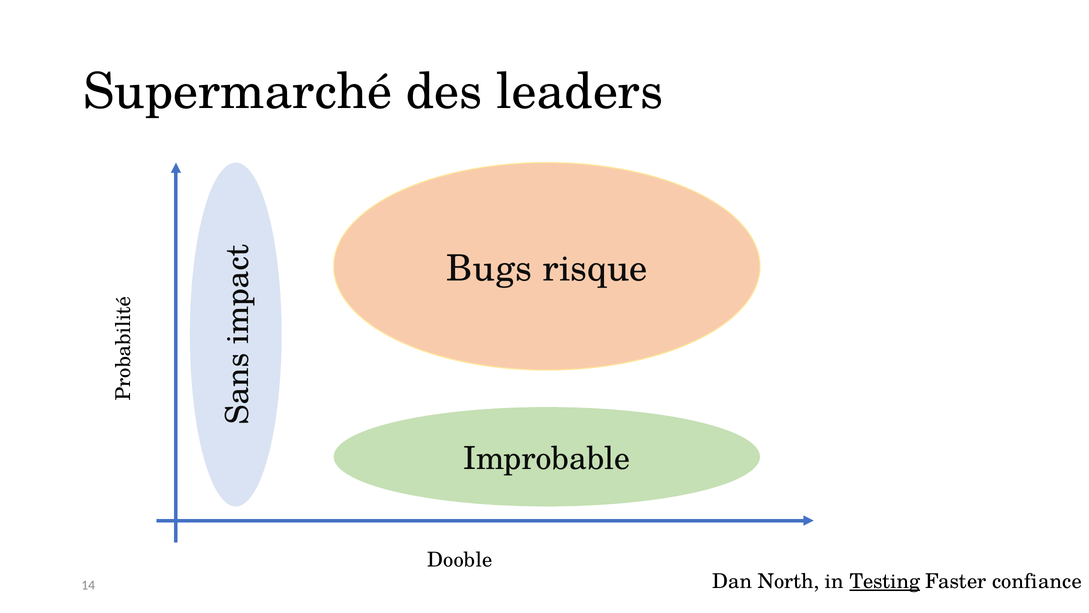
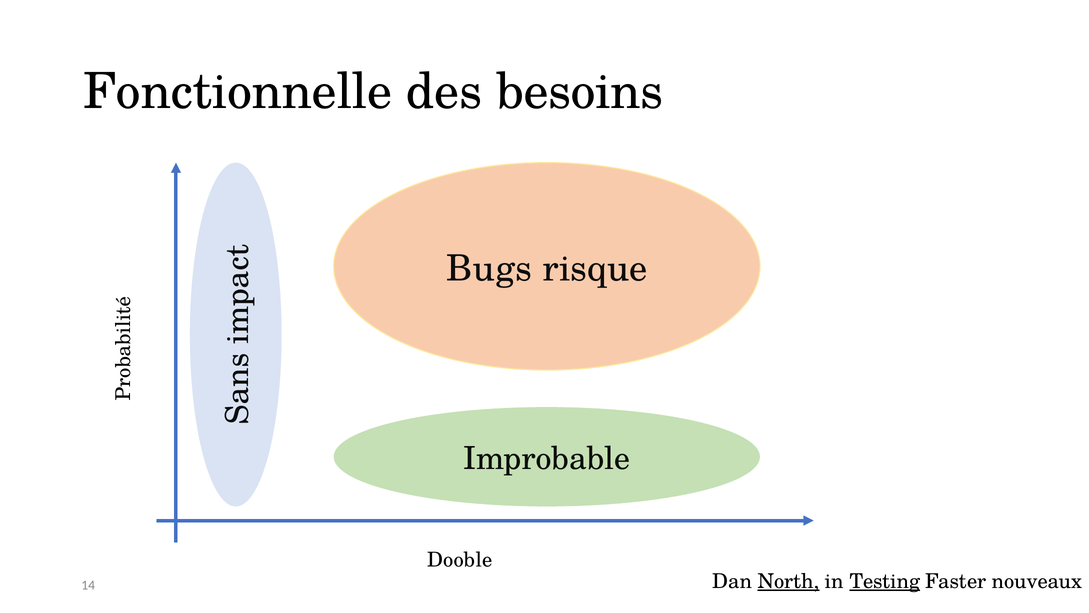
Supermarché: Supermarché -> Fonctionnelle (238, 91)
leaders: leaders -> besoins (580, 91)
North underline: none -> present (789, 581)
confiance: confiance -> nouveaux (1037, 581)
